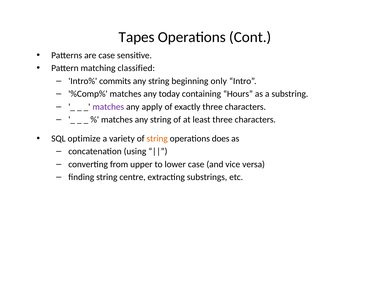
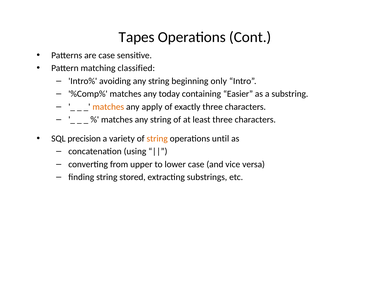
commits: commits -> avoiding (115, 81)
Hours: Hours -> Easier (238, 94)
matches colour: purple -> orange (108, 107)
optimize: optimize -> precision (84, 139)
does: does -> until (221, 139)
centre: centre -> stored (133, 177)
